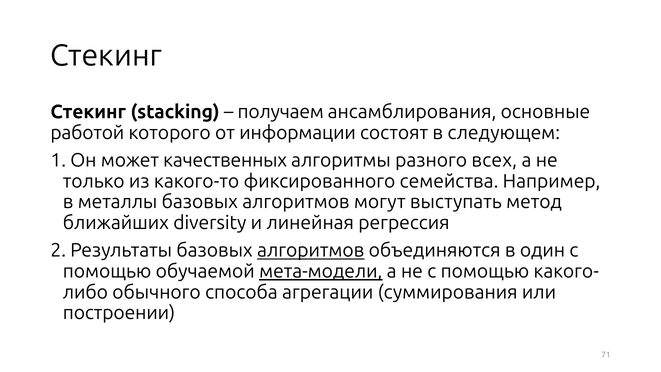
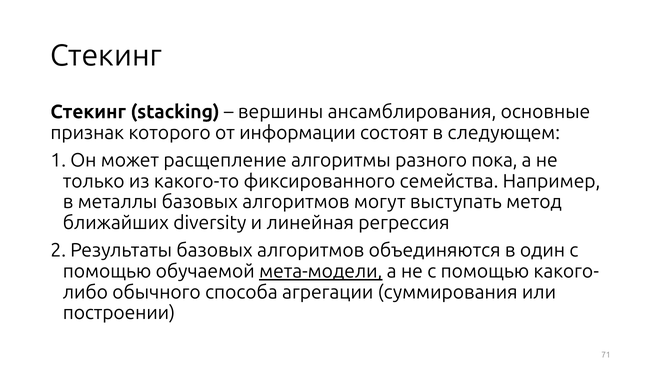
получаем: получаем -> вершины (281, 112)
работой: работой -> признак (87, 133)
качественных: качественных -> расщепление (225, 160)
всех: всех -> пока (494, 160)
алгоритмов underline: present -> none (311, 250)
